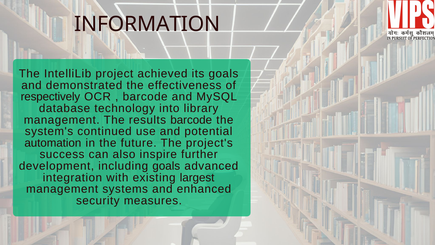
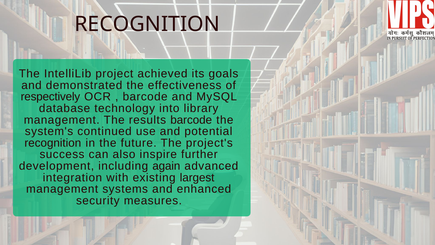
INFORMATION: INFORMATION -> RECOGNITION (147, 24)
automation: automation -> recognition (53, 143)
including goals: goals -> again (166, 166)
